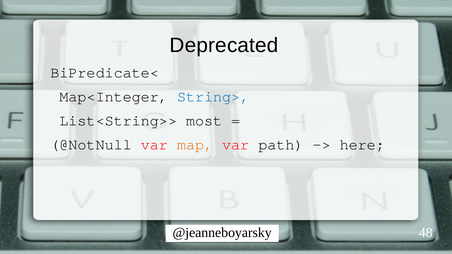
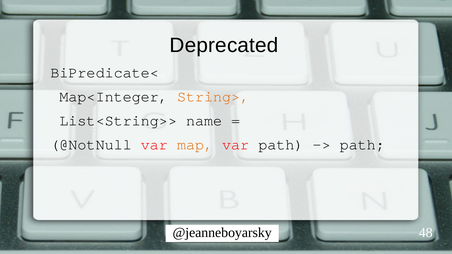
String> colour: blue -> orange (213, 97)
most: most -> name (204, 121)
here: here -> path (362, 145)
